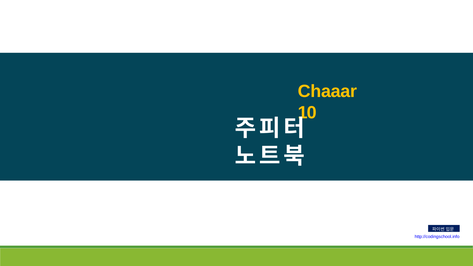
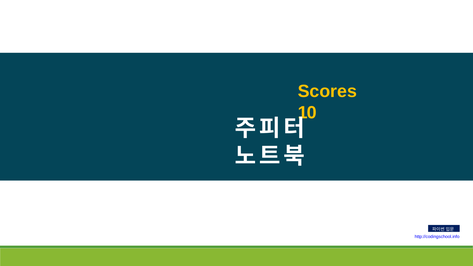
Chaaar: Chaaar -> Scores (327, 91)
